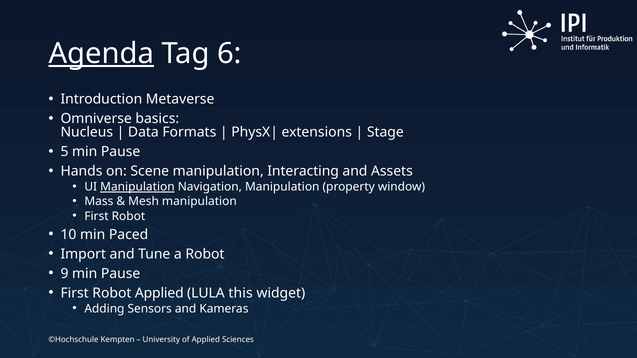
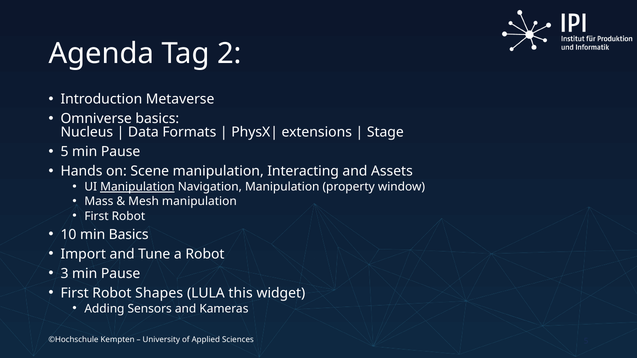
Agenda underline: present -> none (101, 54)
6: 6 -> 2 (230, 54)
min Paced: Paced -> Basics (129, 235)
9: 9 -> 3 (64, 274)
Robot Applied: Applied -> Shapes (159, 293)
